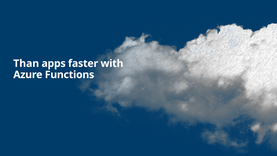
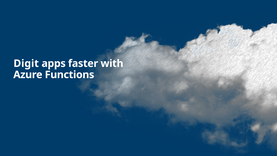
Than: Than -> Digit (26, 63)
